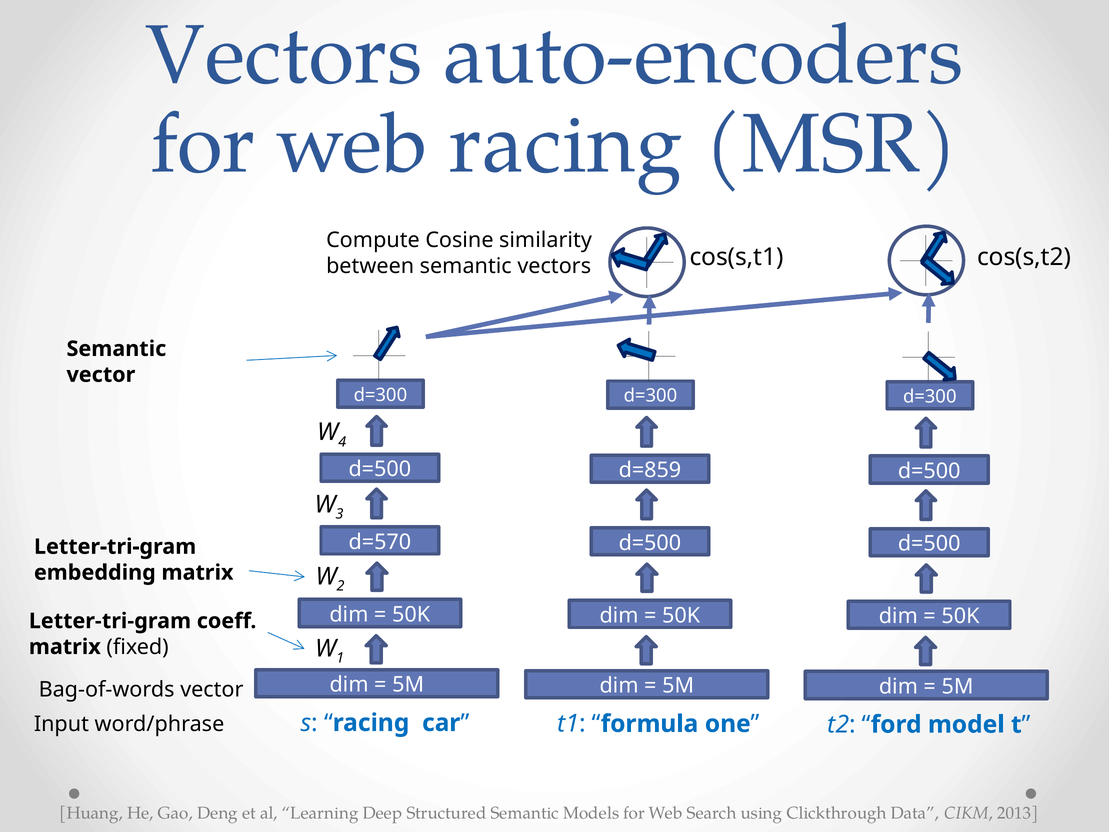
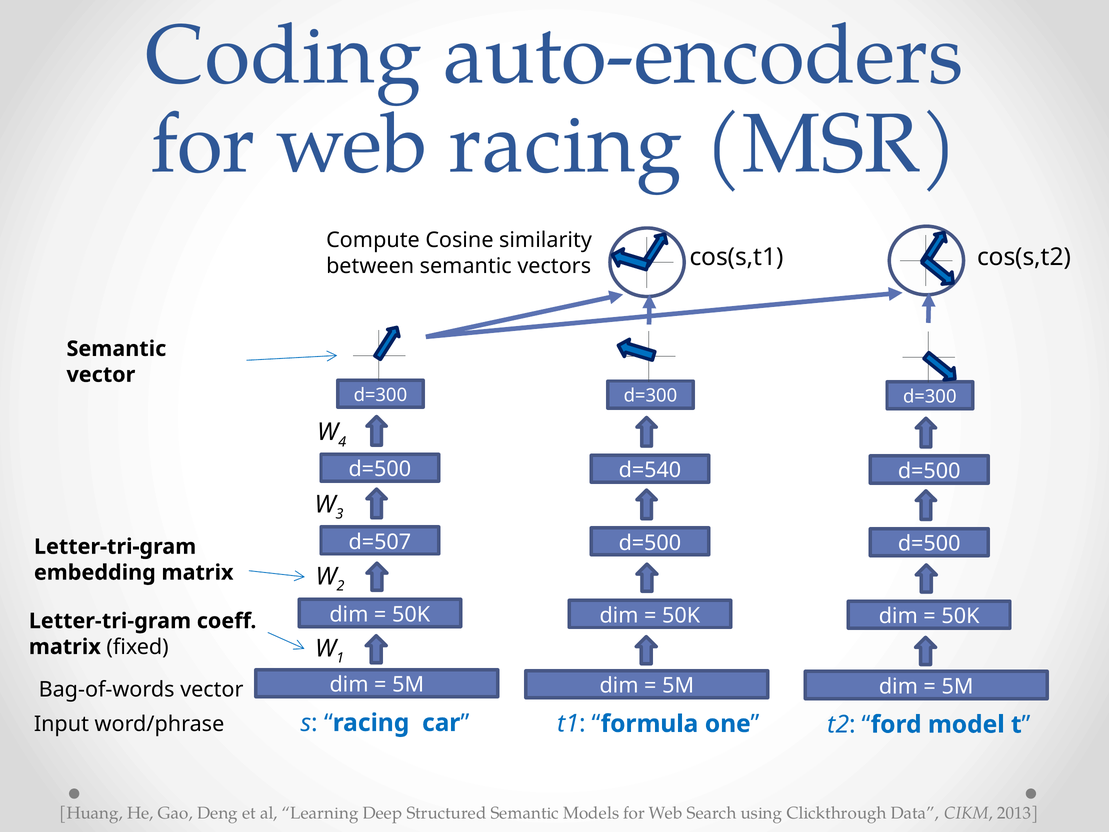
Vectors: Vectors -> Coding (283, 55)
d=859: d=859 -> d=540 (650, 470)
d=570: d=570 -> d=507 (380, 542)
